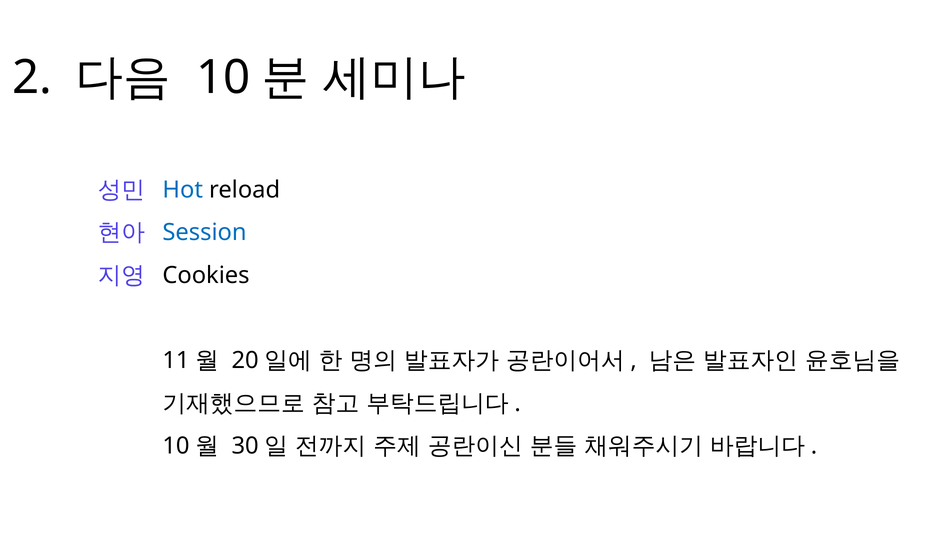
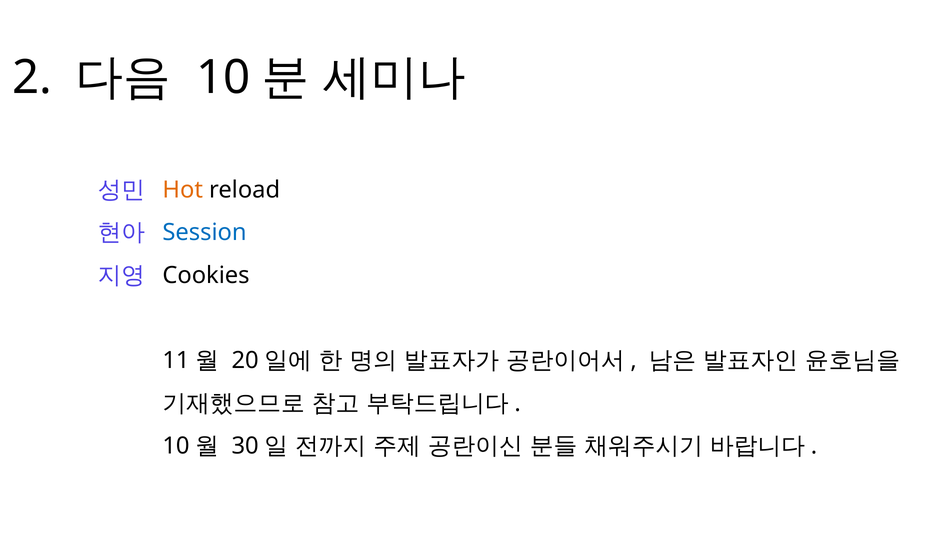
Hot colour: blue -> orange (183, 190)
